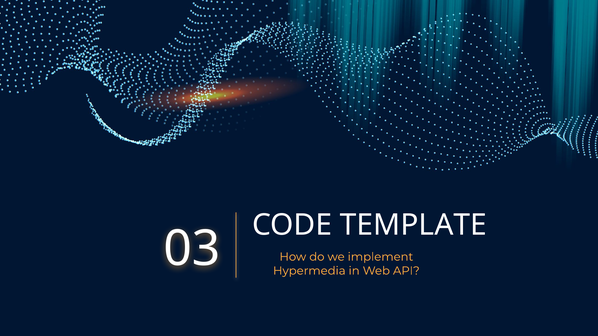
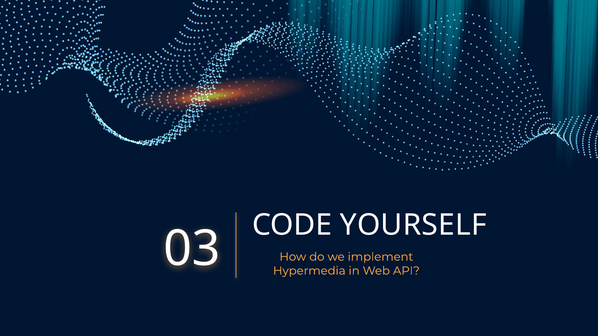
TEMPLATE: TEMPLATE -> YOURSELF (413, 225)
